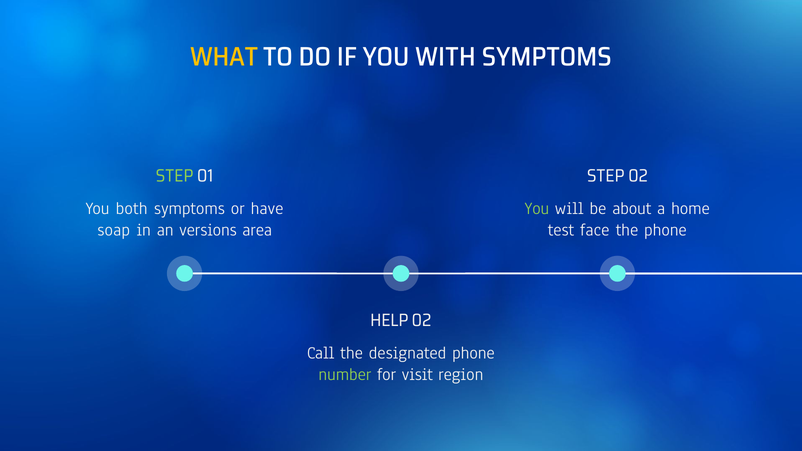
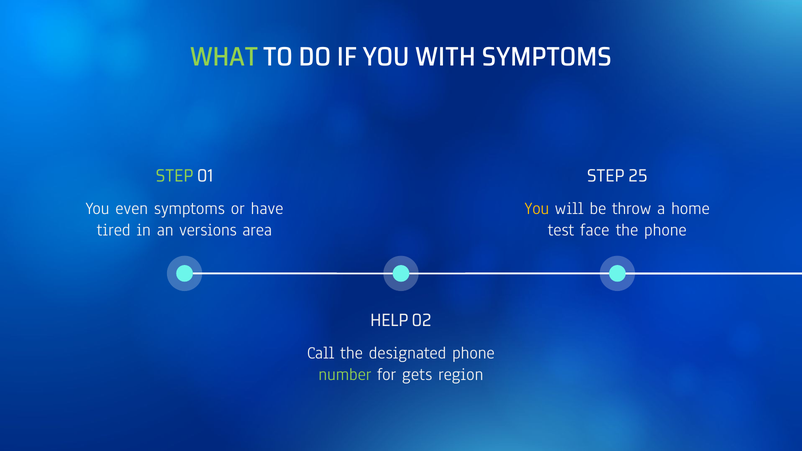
WHAT colour: yellow -> light green (224, 57)
STEP 02: 02 -> 25 (638, 176)
both: both -> even (132, 208)
You colour: light green -> yellow (537, 208)
about: about -> throw (632, 208)
soap: soap -> tired (114, 230)
visit: visit -> gets (417, 374)
